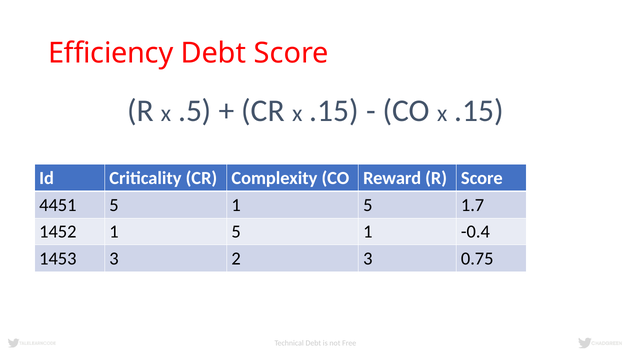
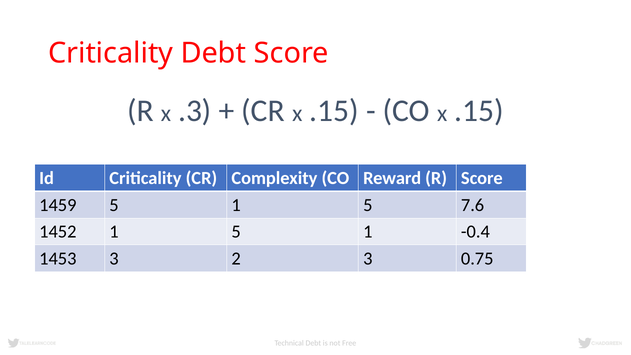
Efficiency: Efficiency -> Criticality (111, 53)
.5: .5 -> .3 (195, 111)
4451: 4451 -> 1459 (58, 205)
1.7: 1.7 -> 7.6 (473, 205)
